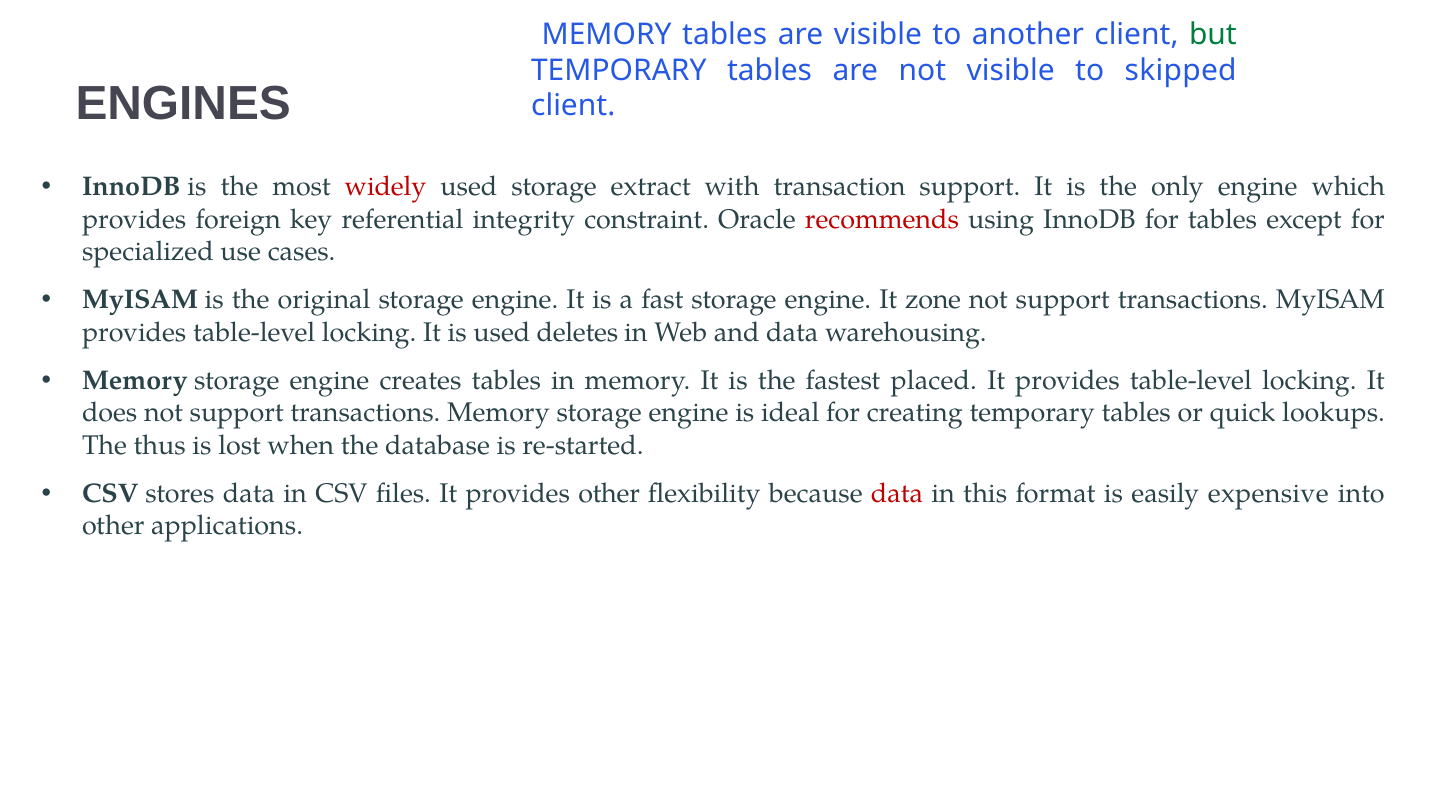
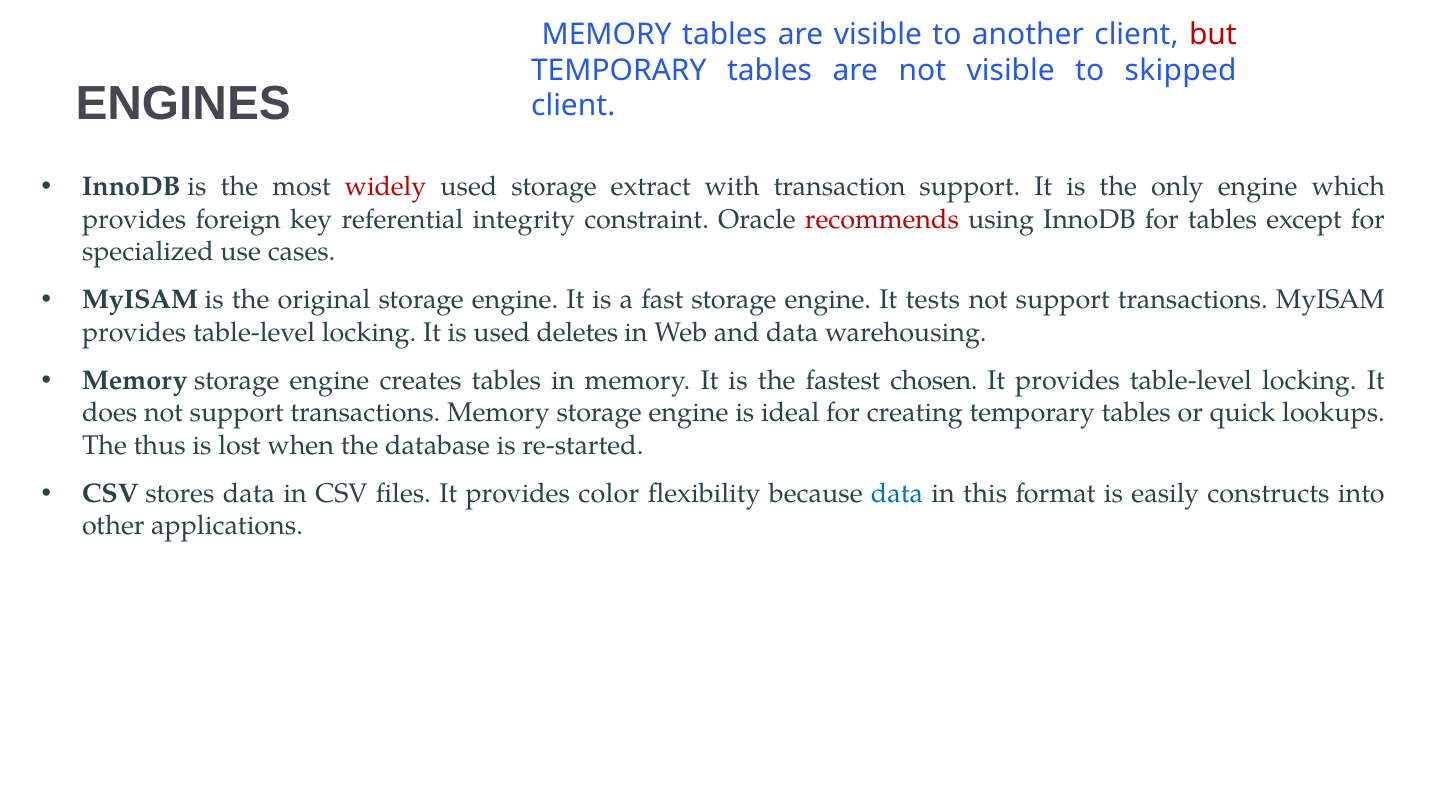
but colour: green -> red (1213, 34)
zone: zone -> tests (933, 300)
placed: placed -> chosen (934, 381)
provides other: other -> color (609, 494)
data colour: red -> blue (897, 494)
expensive: expensive -> constructs (1268, 494)
